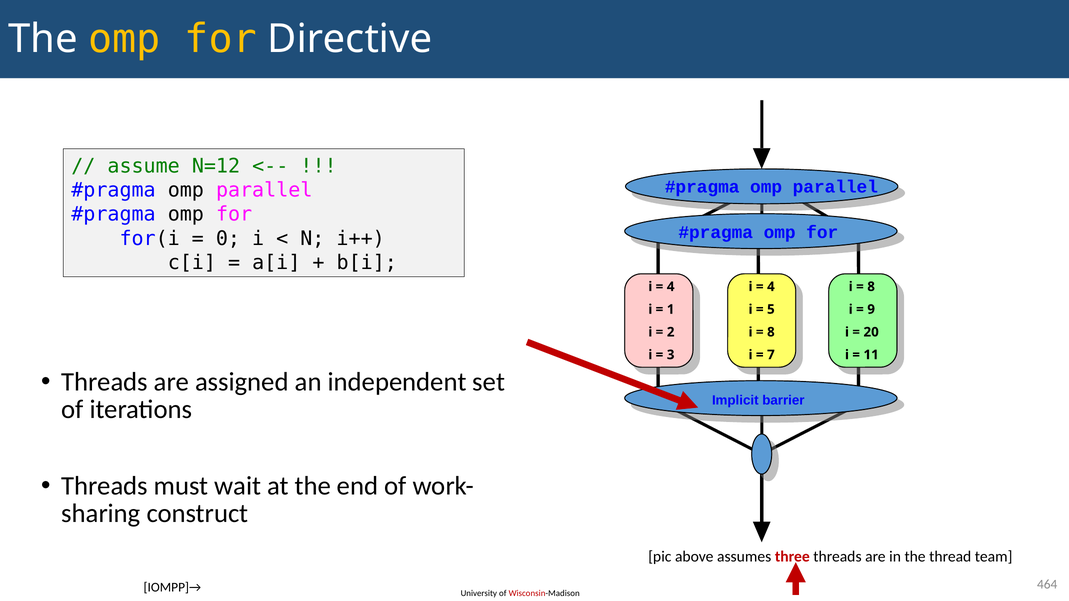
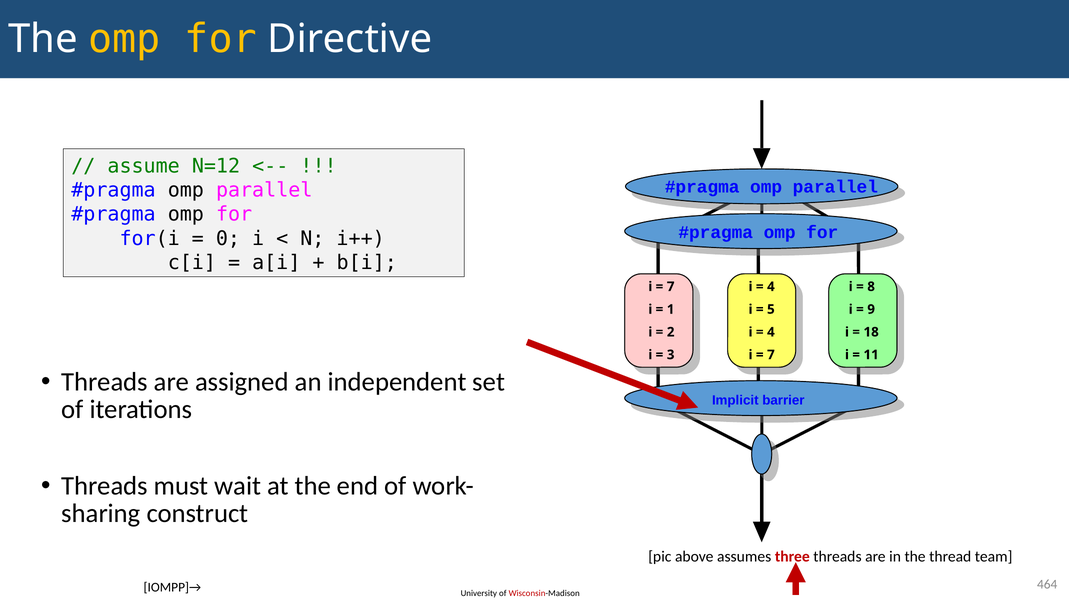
4: 4 -> 7 (671, 287)
8: 8 -> 4 (771, 332)
20: 20 -> 18 (871, 332)
